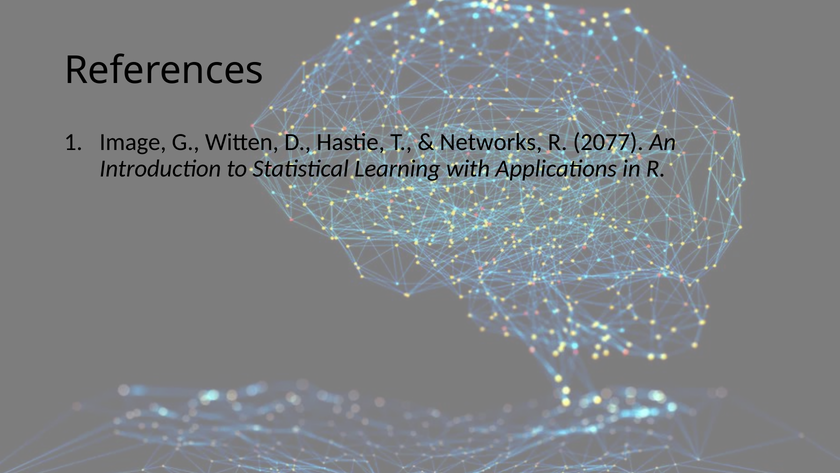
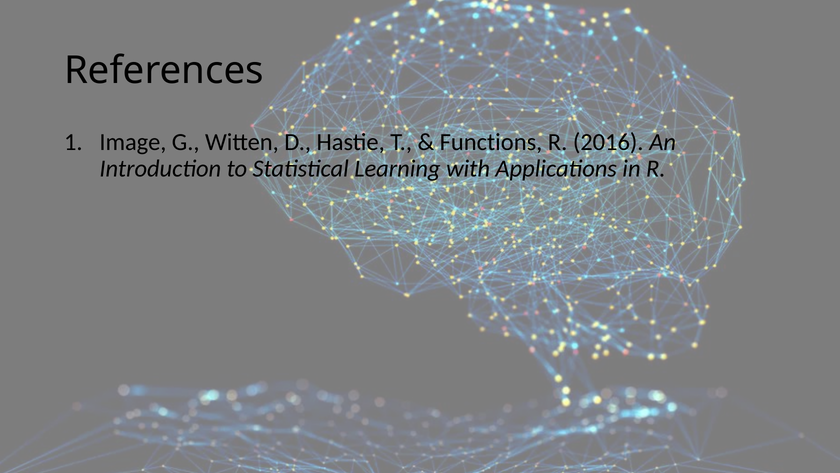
Networks: Networks -> Functions (491, 142)
2077: 2077 -> 2016 (608, 142)
